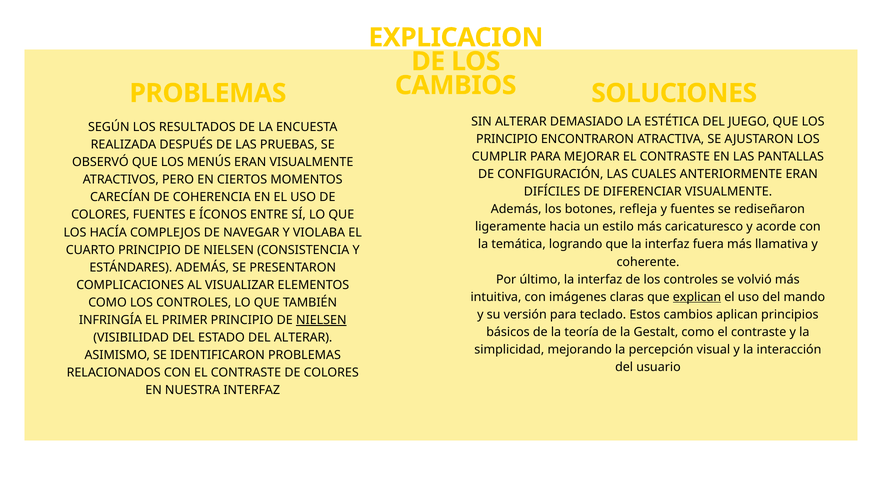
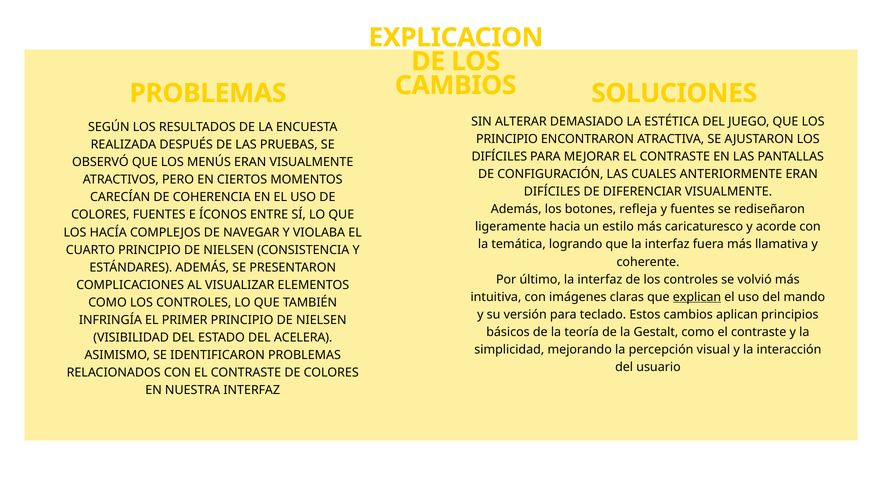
CUMPLIR: CUMPLIR -> DIFÍCILES (499, 157)
NIELSEN underline: present -> none (321, 320)
DEL ALTERAR: ALTERAR -> ACELERA (303, 338)
